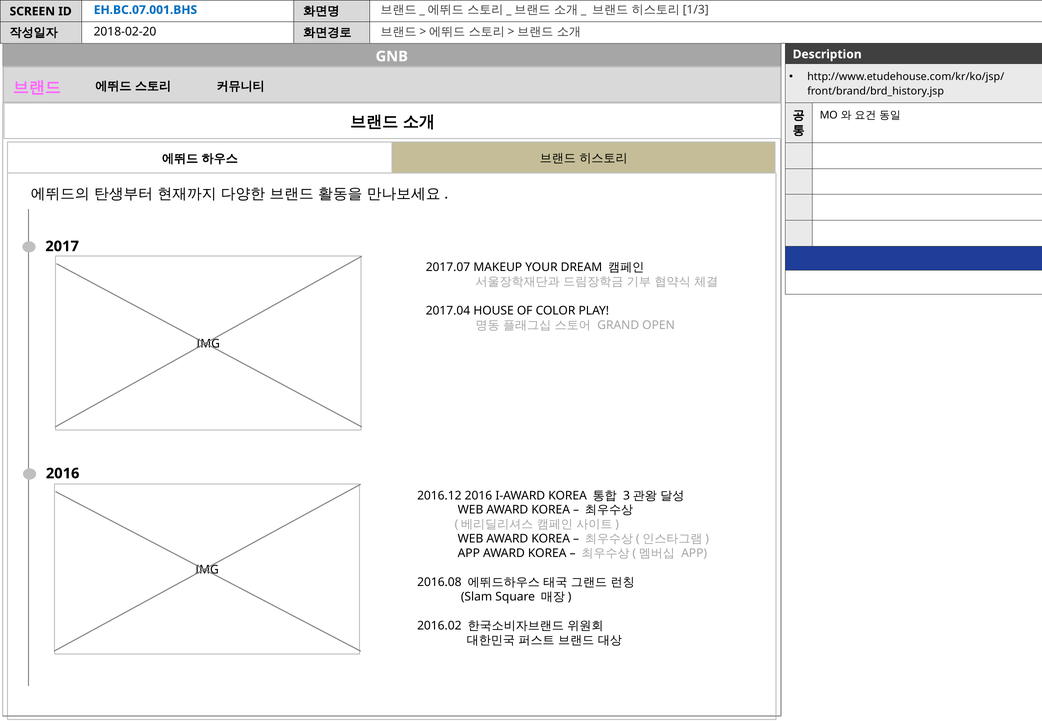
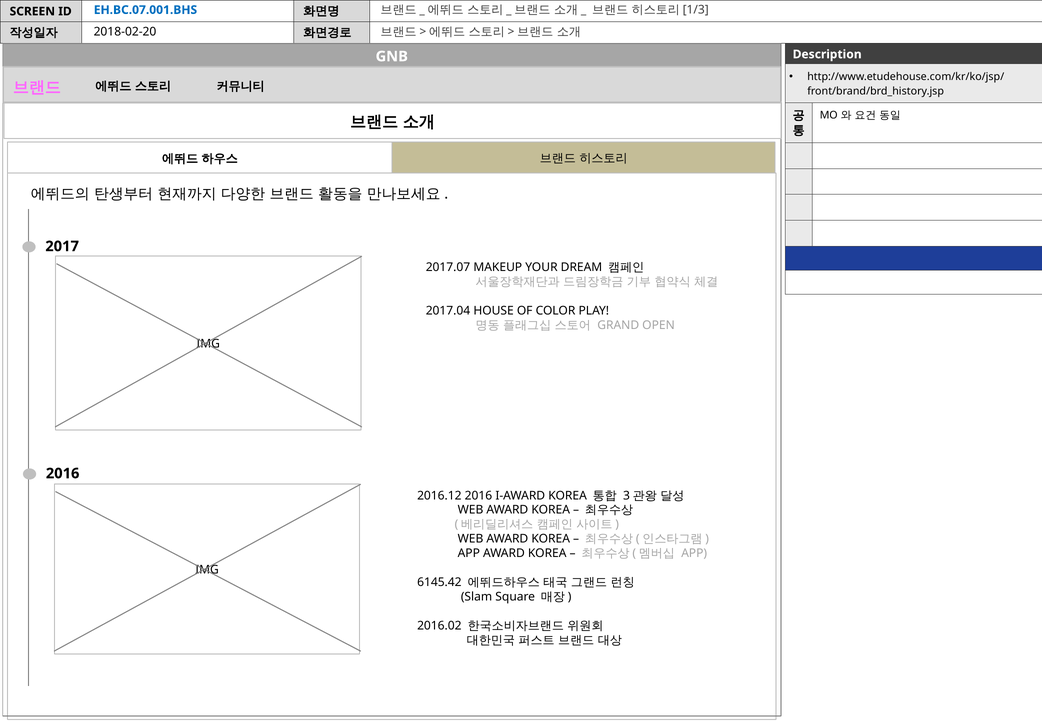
2016.08: 2016.08 -> 6145.42 (439, 583)
